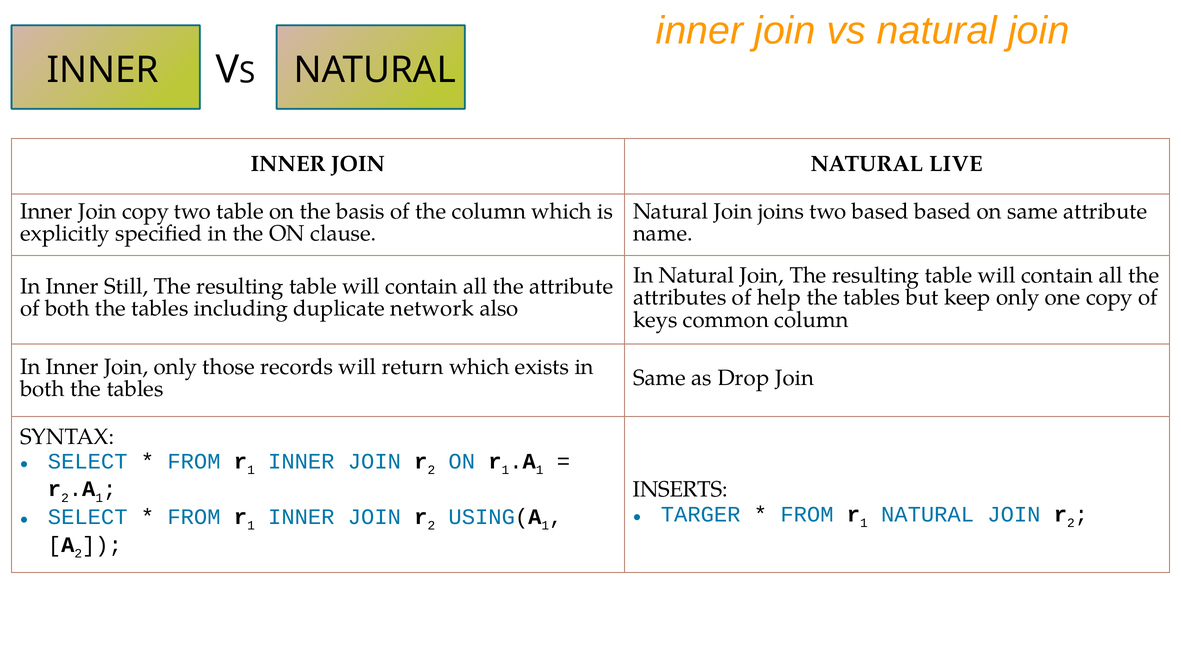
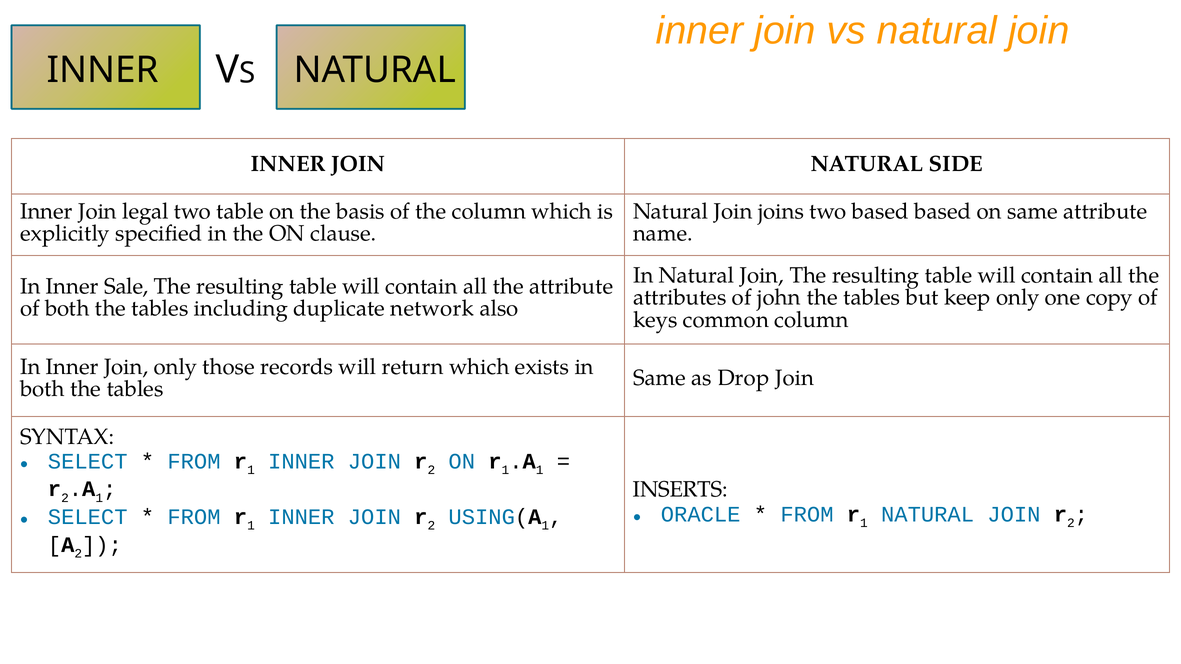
LIVE: LIVE -> SIDE (956, 164)
Join copy: copy -> legal (145, 211)
Still: Still -> Sale (126, 286)
help: help -> john (779, 298)
TARGER: TARGER -> ORACLE (701, 514)
